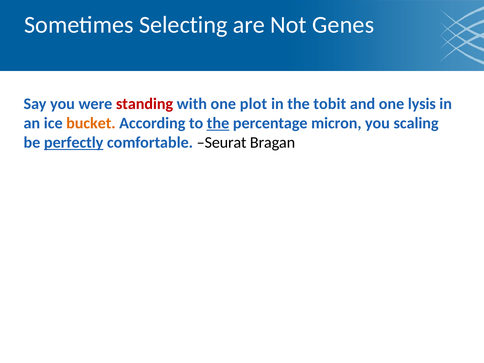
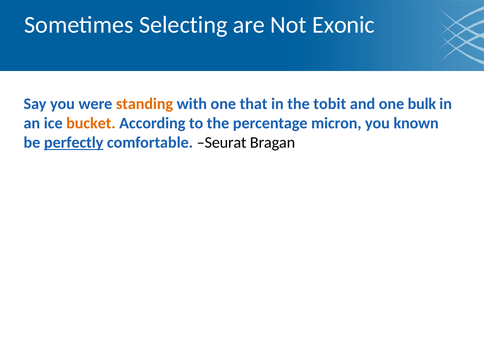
Genes: Genes -> Exonic (343, 25)
standing colour: red -> orange (145, 104)
plot: plot -> that (254, 104)
lysis: lysis -> bulk (422, 104)
the underline: present -> none (218, 123)
scaling: scaling -> known (416, 123)
